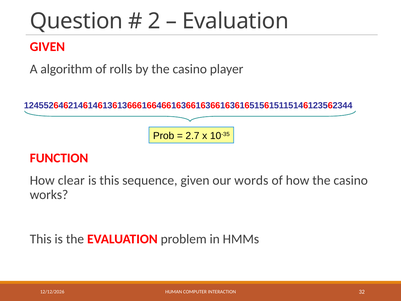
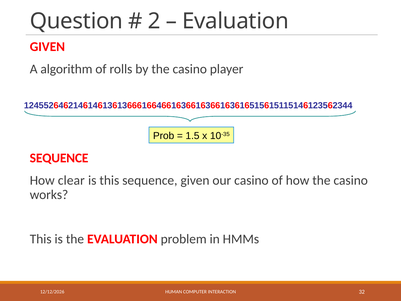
2.7: 2.7 -> 1.5 (193, 136)
FUNCTION: FUNCTION -> SEQUENCE (59, 158)
our words: words -> casino (251, 180)
